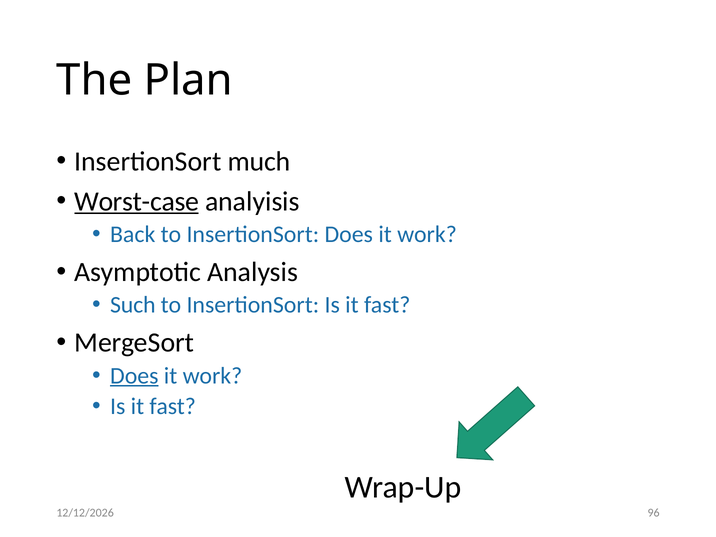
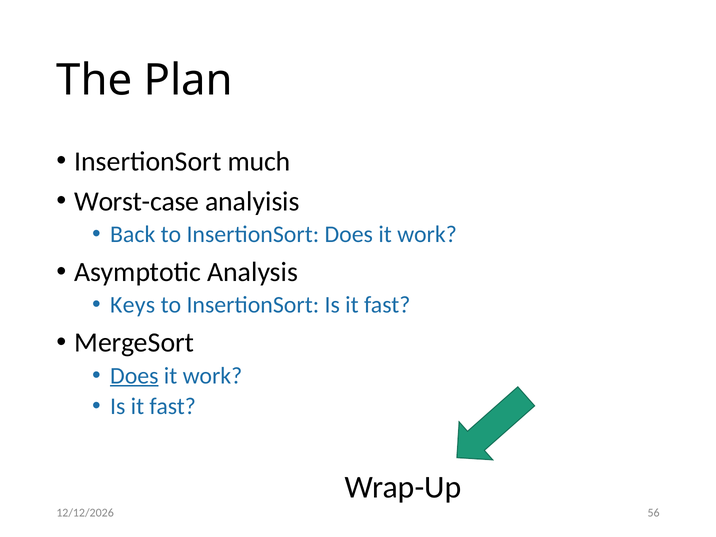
Worst-case underline: present -> none (137, 201)
Such: Such -> Keys (133, 305)
96: 96 -> 56 (654, 513)
